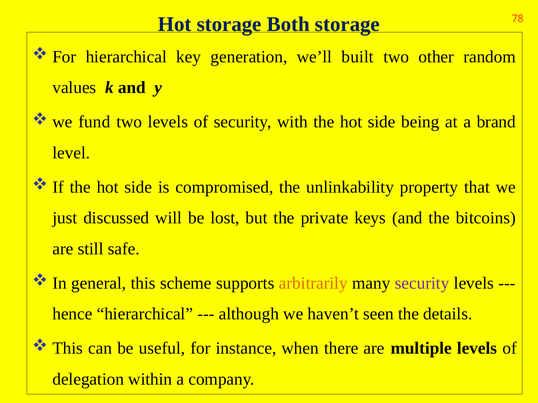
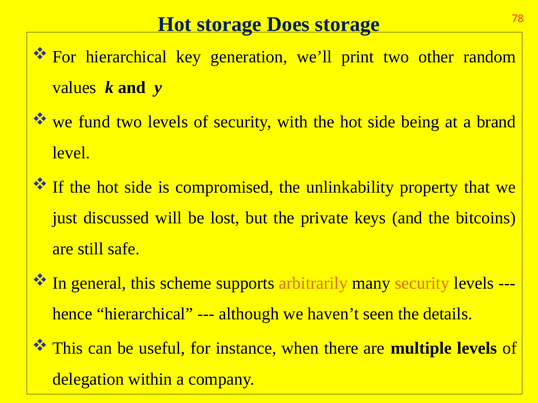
Both: Both -> Does (288, 24)
built: built -> print (358, 57)
security colour: purple -> orange (422, 283)
